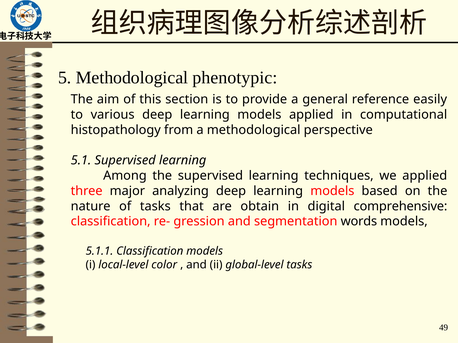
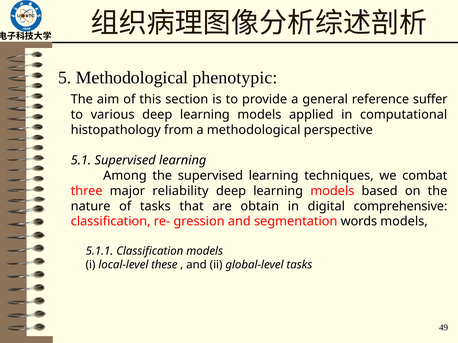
easily: easily -> suffer (430, 100)
we applied: applied -> combat (425, 176)
analyzing: analyzing -> reliability (180, 191)
color: color -> these (164, 265)
